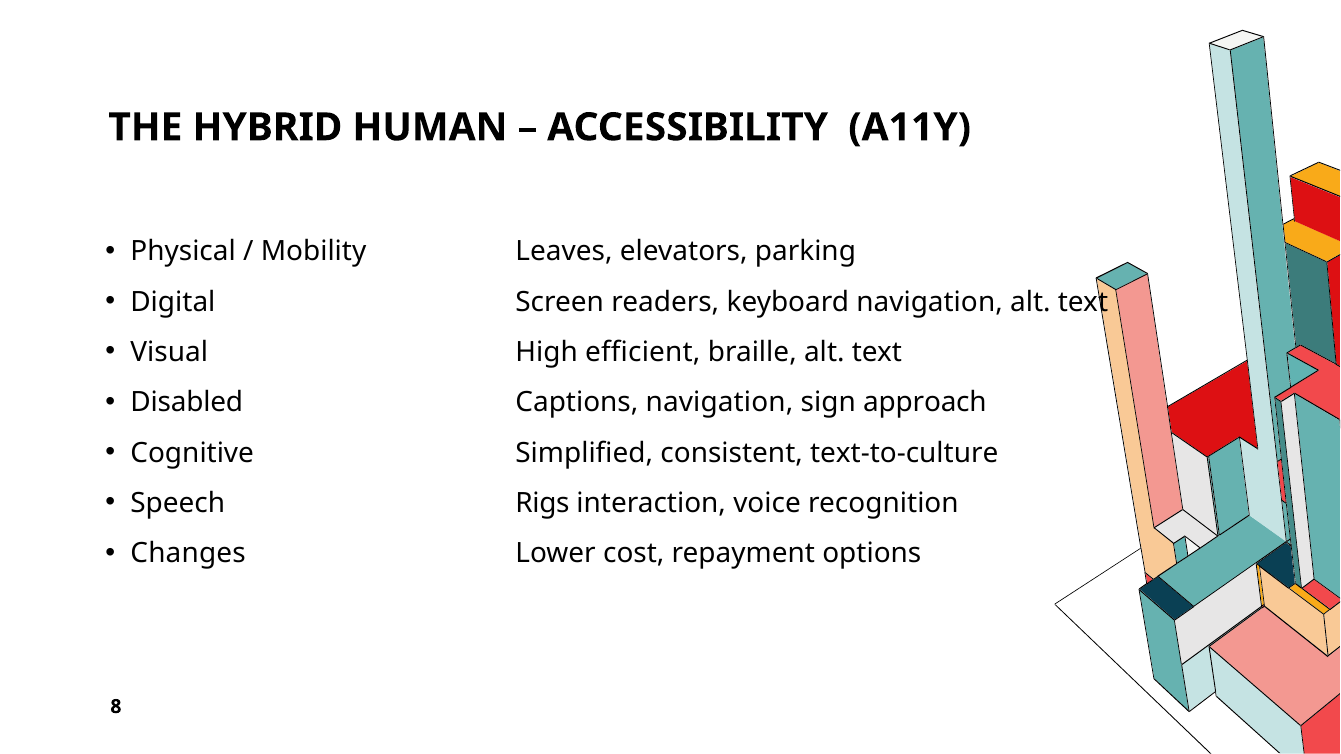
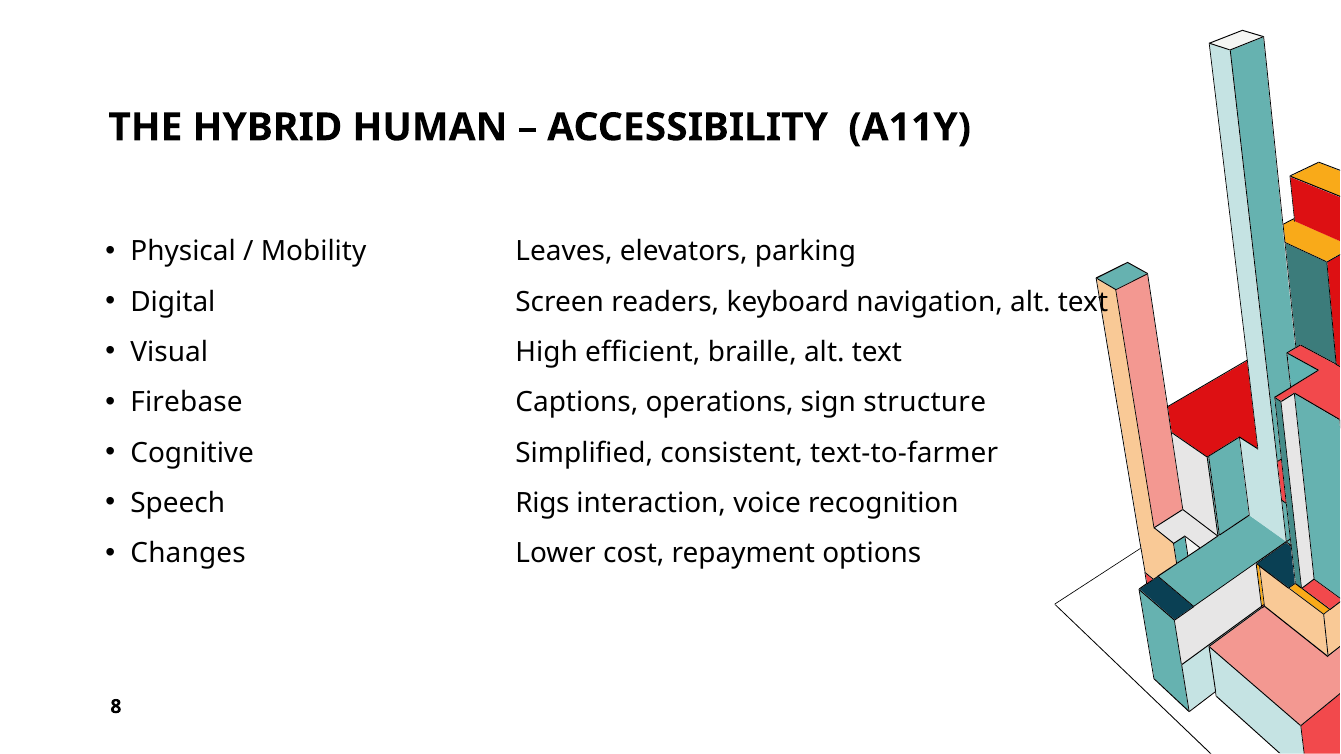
Disabled: Disabled -> Firebase (187, 403)
Captions navigation: navigation -> operations (720, 403)
approach: approach -> structure (925, 403)
text-to-culture: text-to-culture -> text-to-farmer (904, 453)
